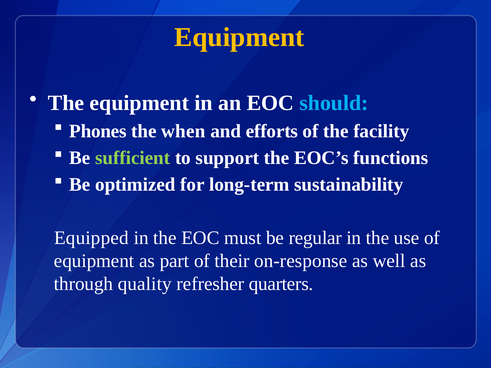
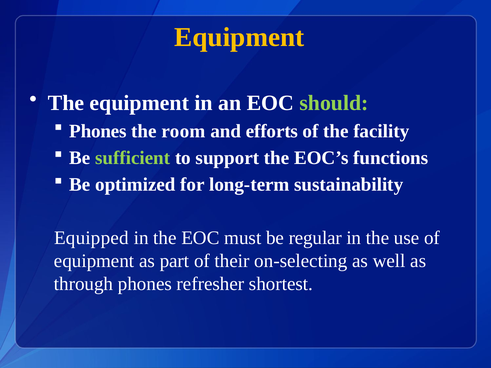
should colour: light blue -> light green (334, 103)
when: when -> room (183, 131)
on-response: on-response -> on-selecting (301, 261)
through quality: quality -> phones (145, 284)
quarters: quarters -> shortest (281, 284)
